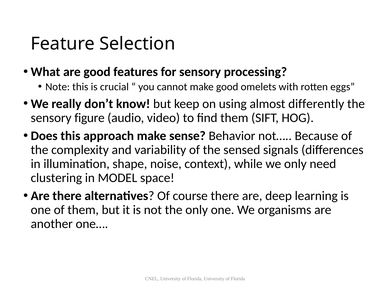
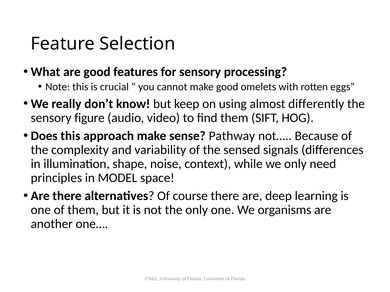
Behavior: Behavior -> Pathway (232, 136)
clustering: clustering -> principles (56, 178)
